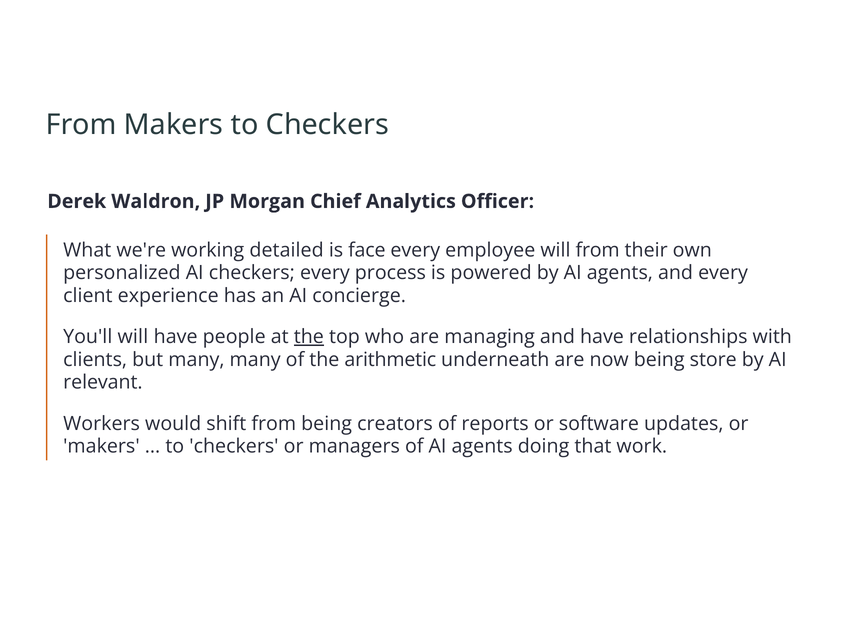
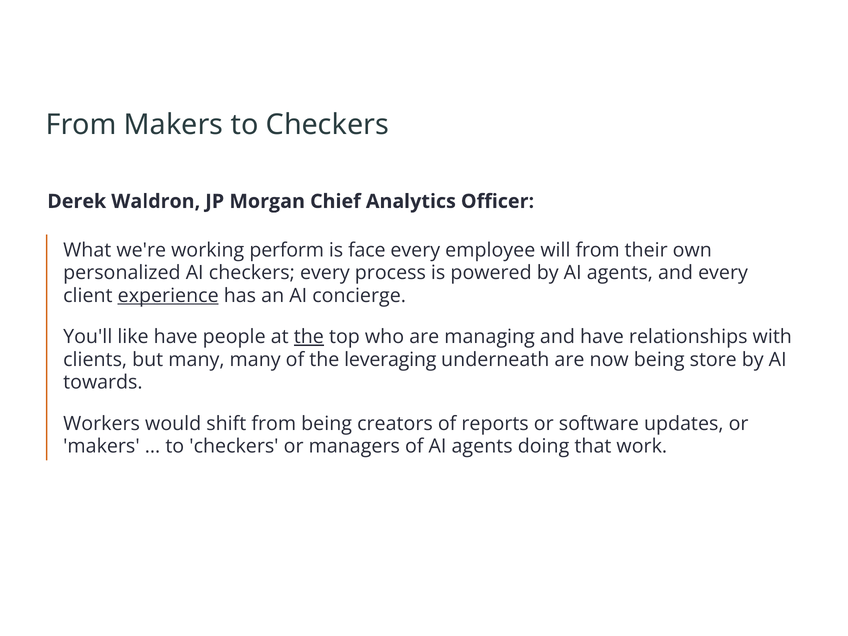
detailed: detailed -> perform (287, 250)
experience underline: none -> present (168, 296)
You'll will: will -> like (133, 337)
arithmetic: arithmetic -> leveraging (390, 360)
relevant: relevant -> towards (103, 382)
